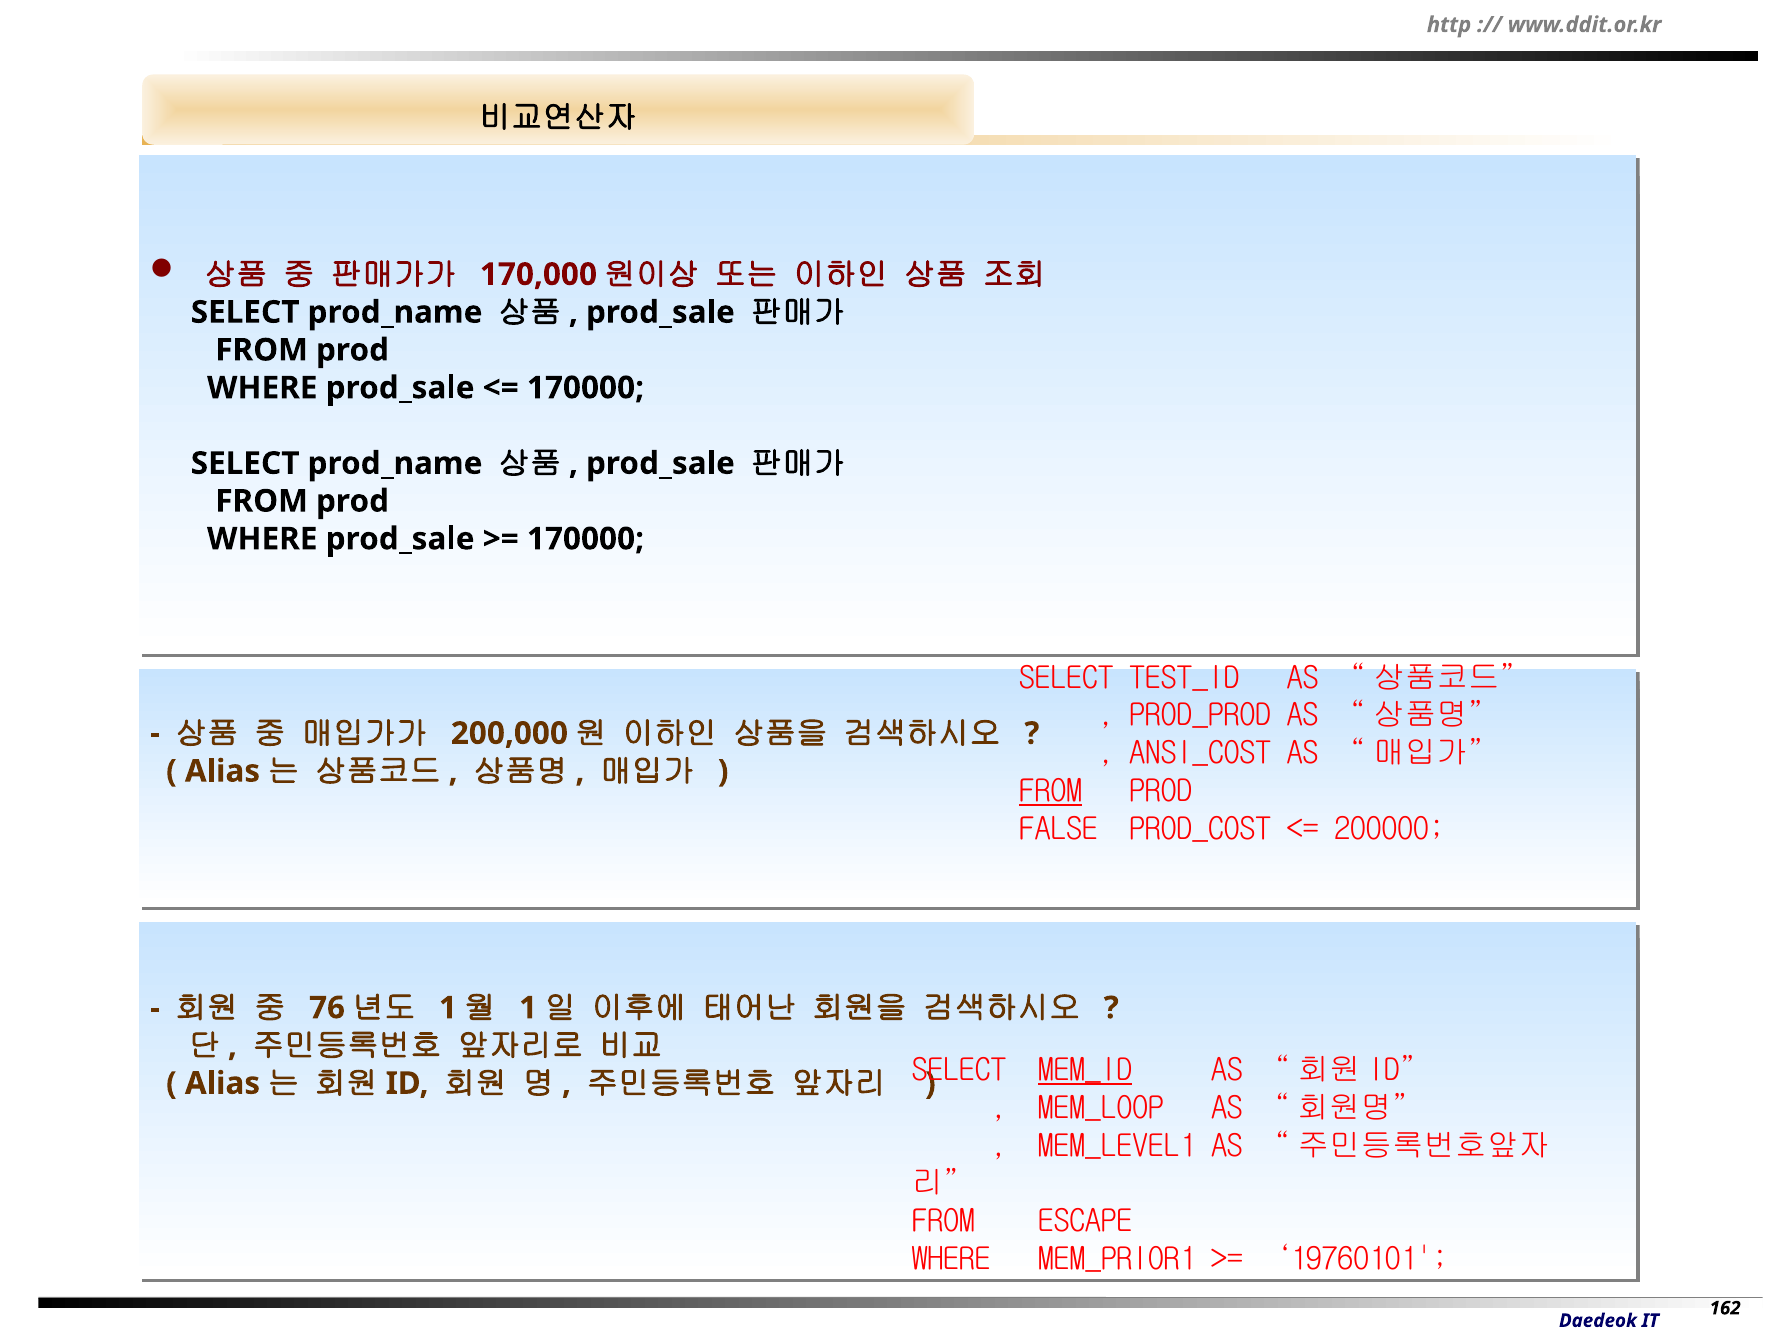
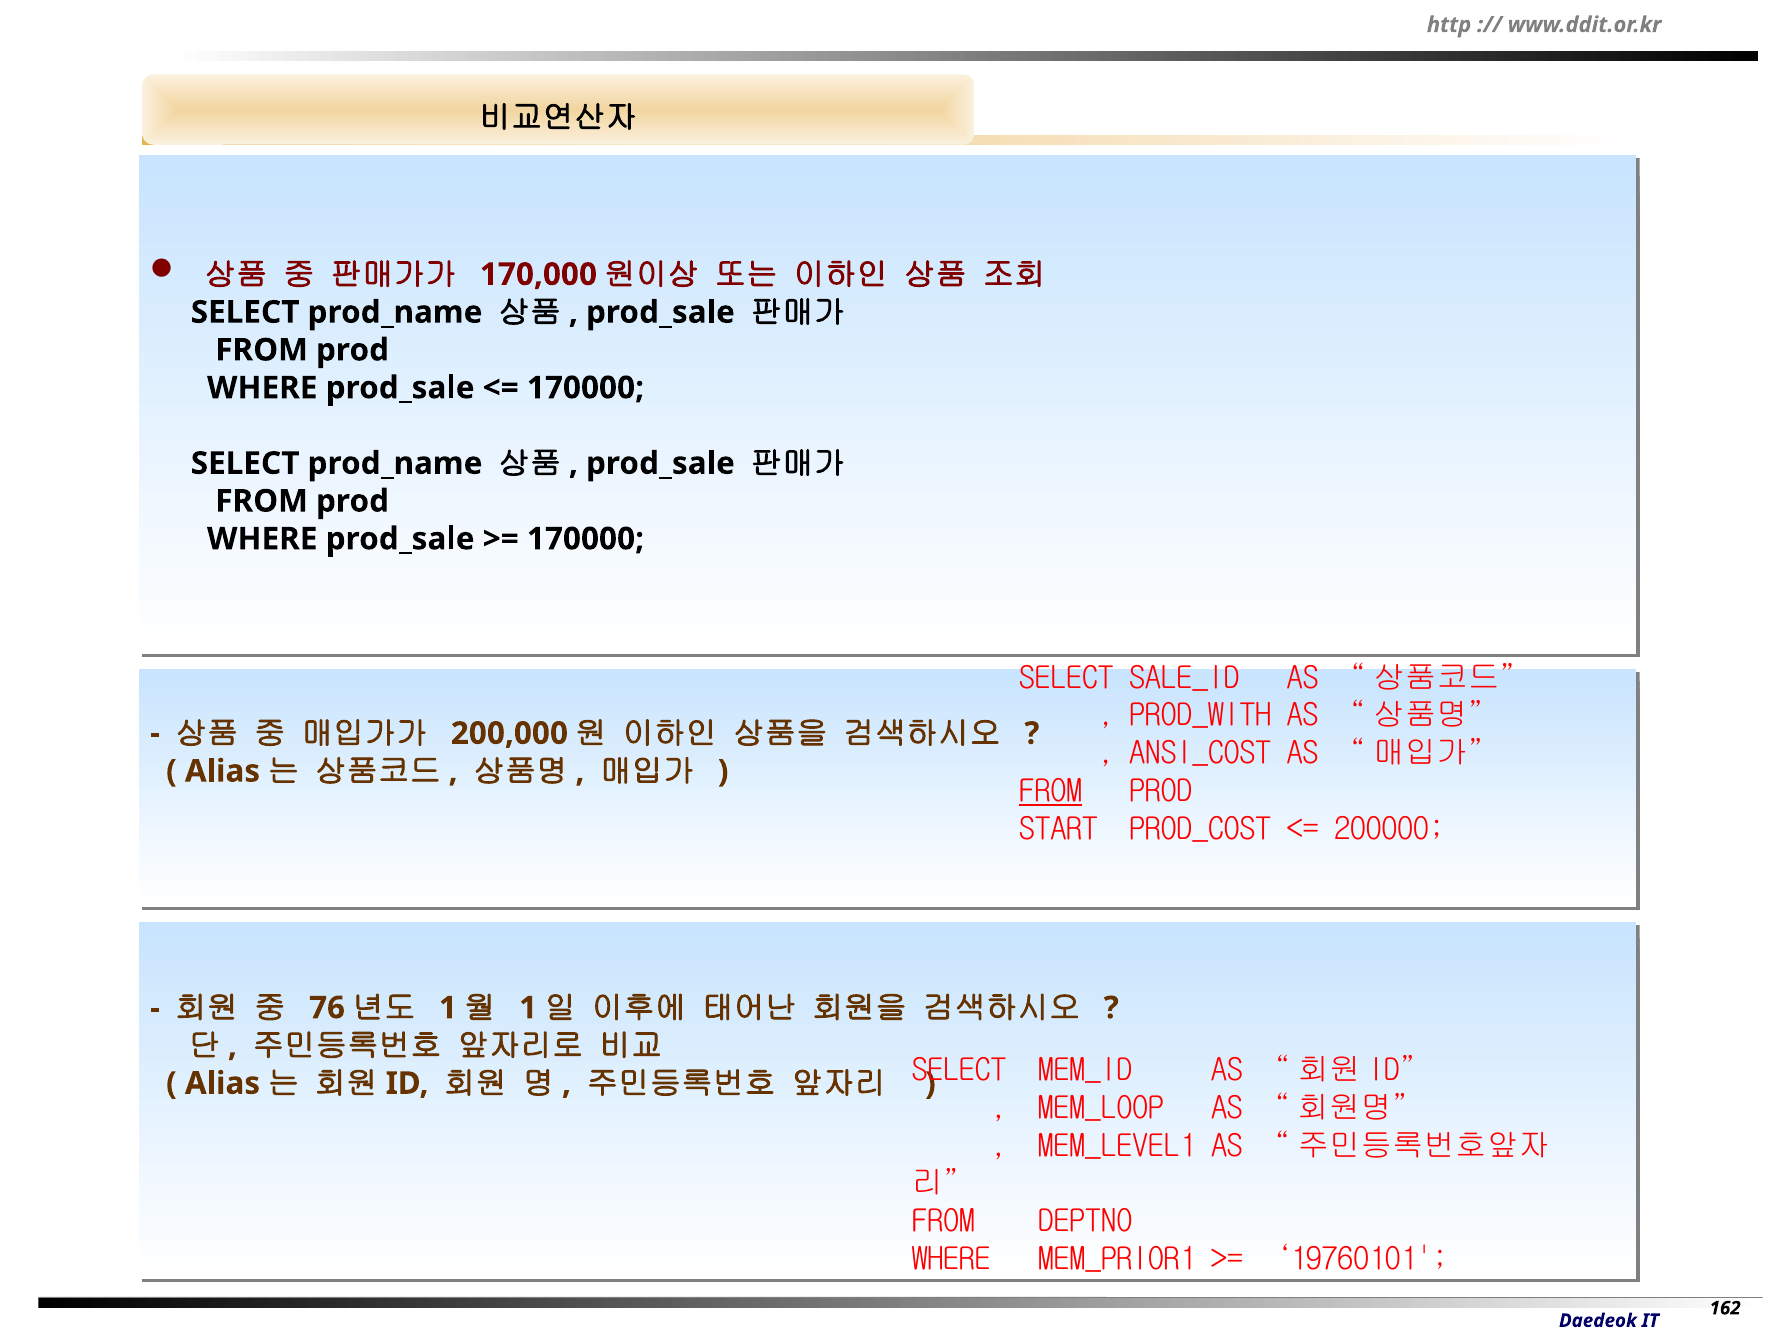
TEST_ID: TEST_ID -> SALE_ID (1184, 678)
PROD_PROD: PROD_PROD -> PROD_WITH (1200, 716)
FALSE: FALSE -> START (1058, 829)
MEM_ID underline: present -> none (1085, 1070)
ESCAPE: ESCAPE -> DEPTNO (1085, 1221)
